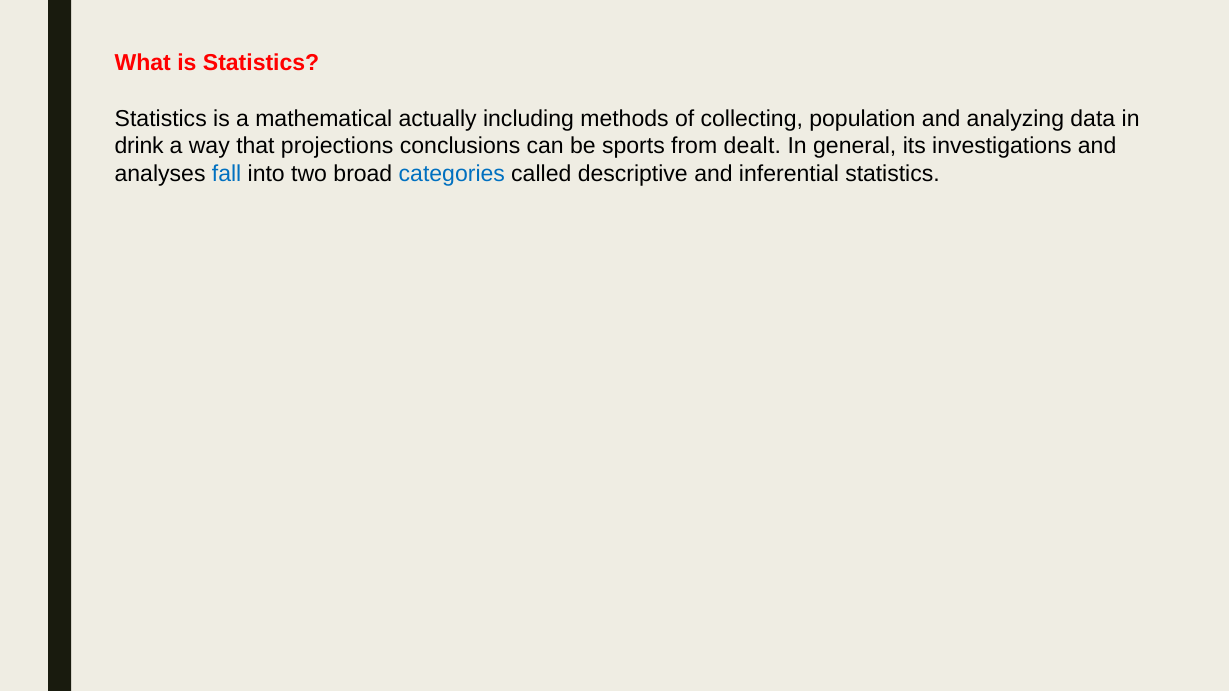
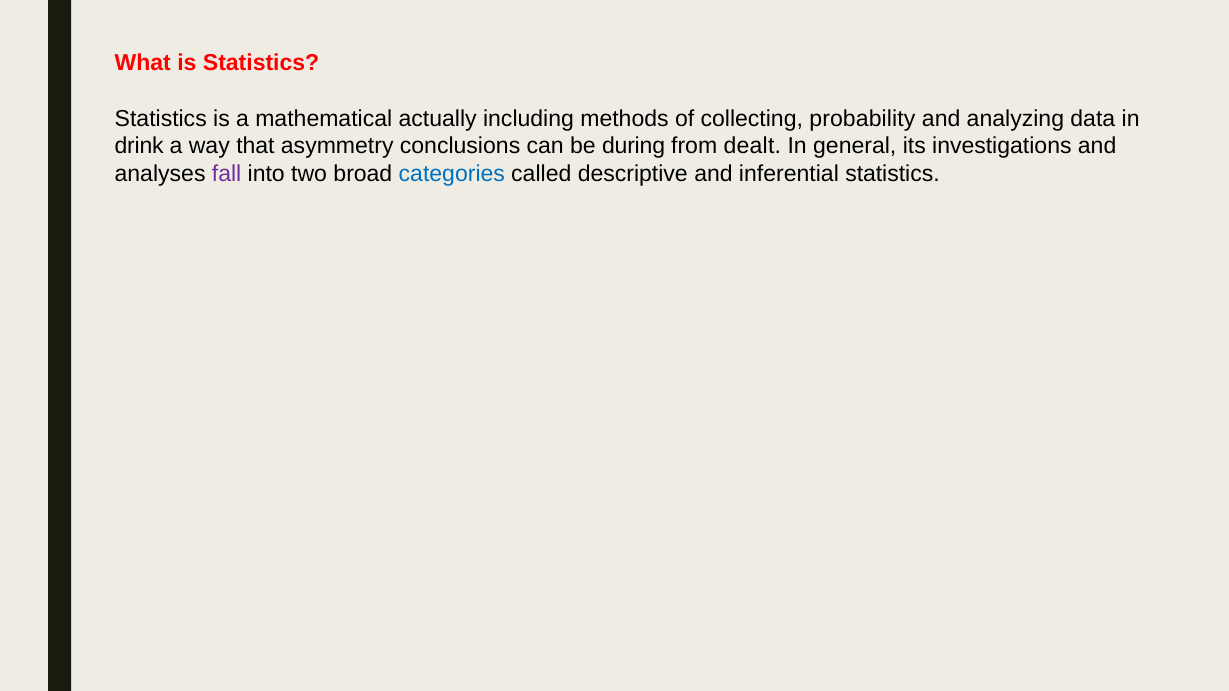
population: population -> probability (862, 119)
projections: projections -> asymmetry (337, 146)
sports: sports -> during (634, 146)
fall colour: blue -> purple (227, 174)
